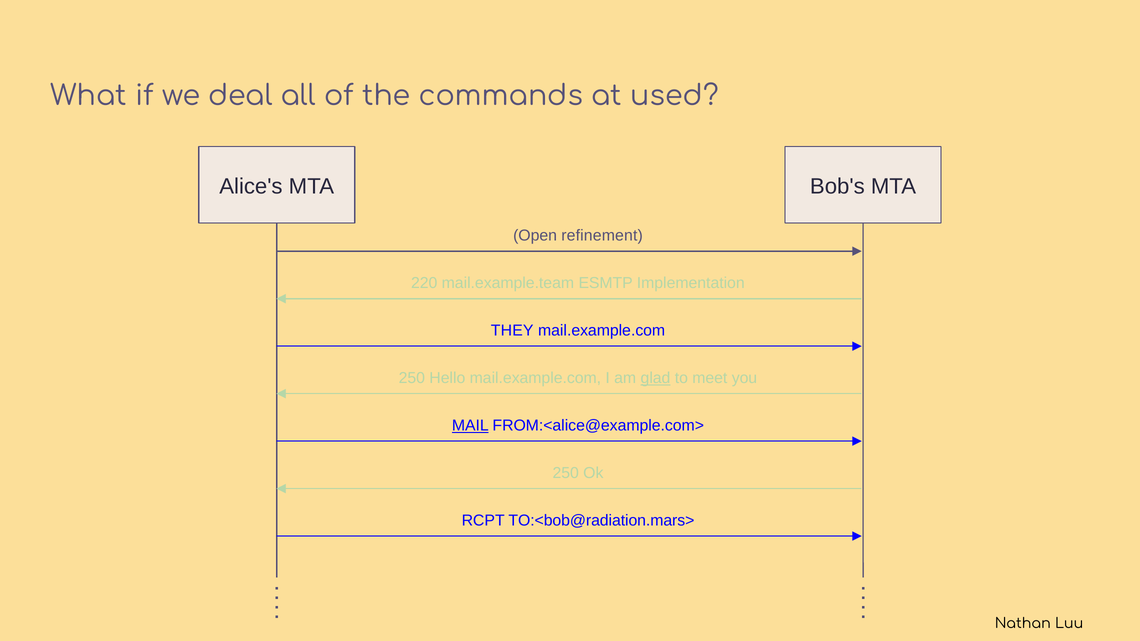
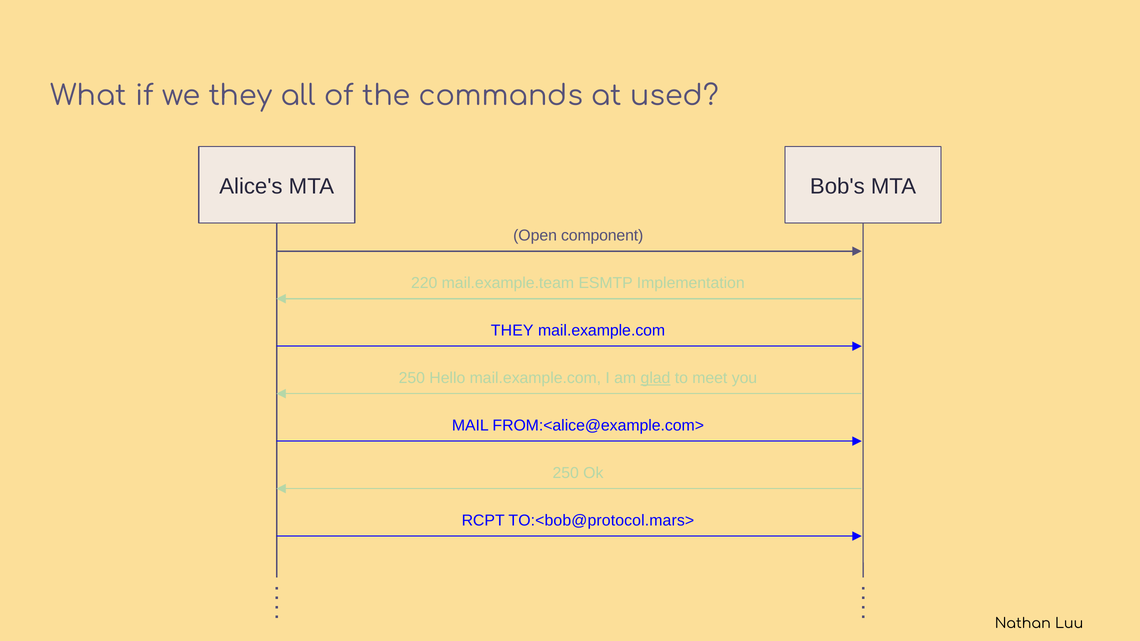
we deal: deal -> they (240, 96)
refinement: refinement -> component (602, 236)
MAIL underline: present -> none (470, 426)
TO:<bob@radiation.mars>: TO:<bob@radiation.mars> -> TO:<bob@protocol.mars> (601, 521)
